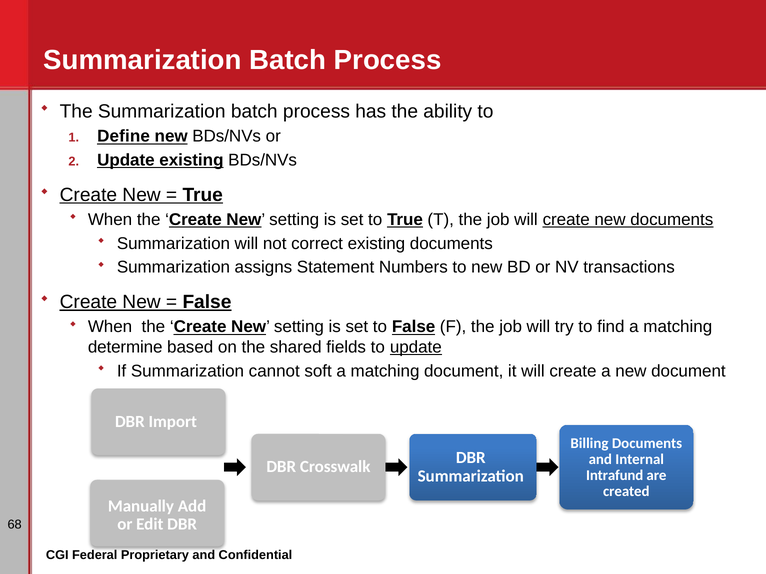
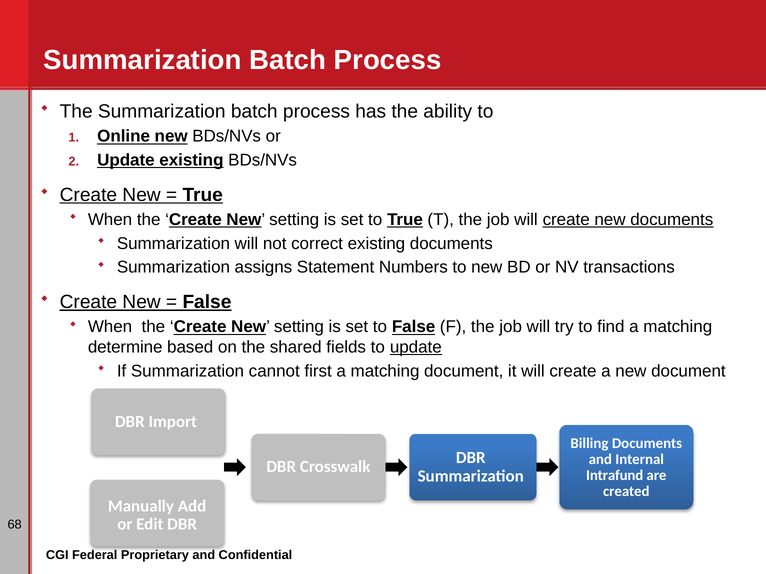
Define: Define -> Online (124, 136)
soft: soft -> first (318, 371)
